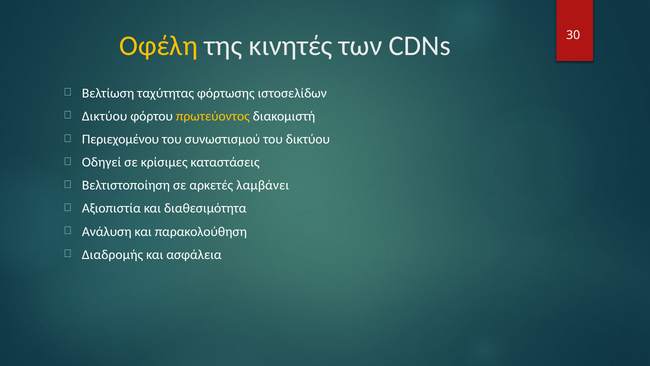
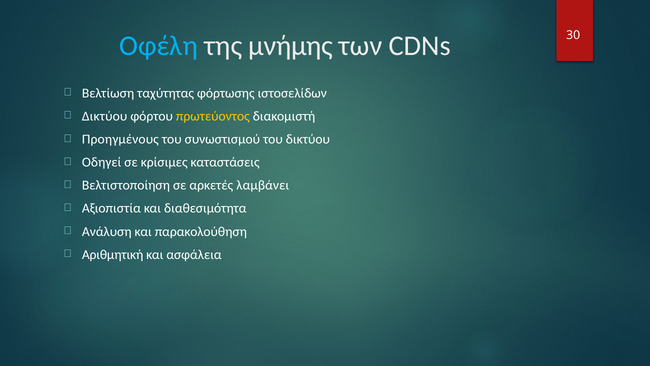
Οφέλη colour: yellow -> light blue (159, 46)
κινητές: κινητές -> μνήμης (291, 46)
Περιεχομένου: Περιεχομένου -> Προηγμένους (120, 139)
Διαδρομής: Διαδρομής -> Αριθμητική (113, 254)
